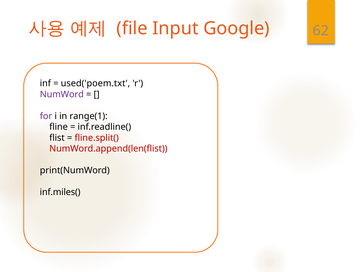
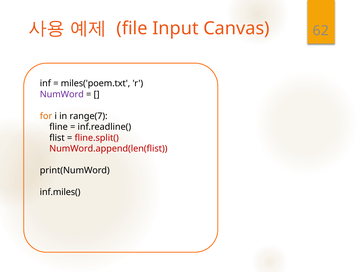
Google: Google -> Canvas (236, 28)
used('poem.txt: used('poem.txt -> miles('poem.txt (95, 83)
for colour: purple -> orange (46, 116)
range(1: range(1 -> range(7 (89, 116)
